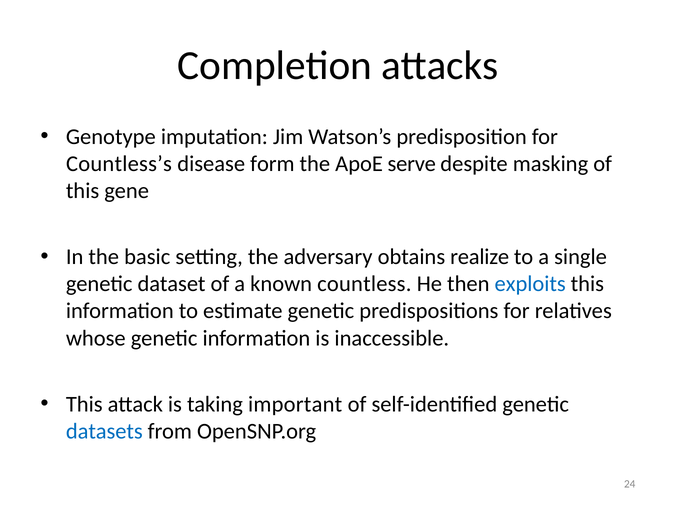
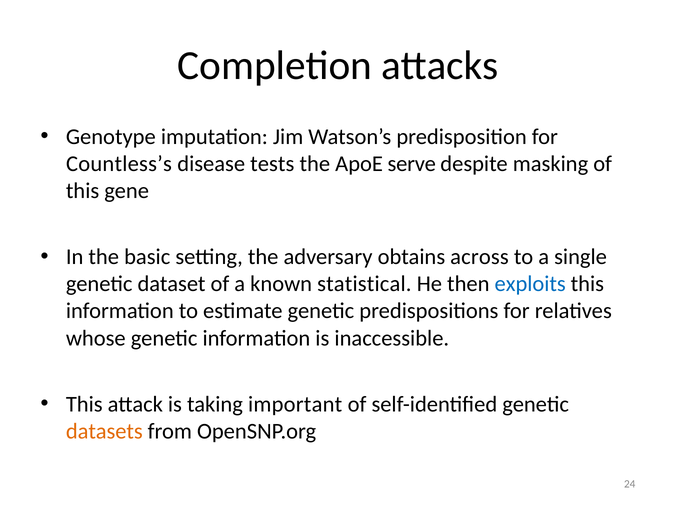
form: form -> tests (272, 164)
realize: realize -> across (480, 257)
countless: countless -> statistical (364, 284)
datasets colour: blue -> orange (104, 431)
